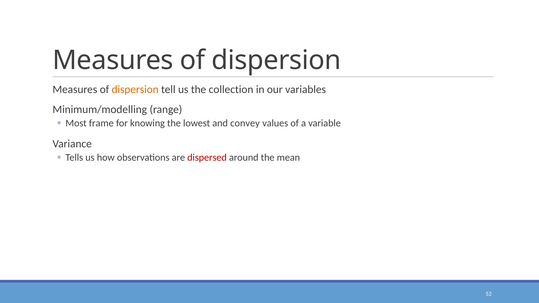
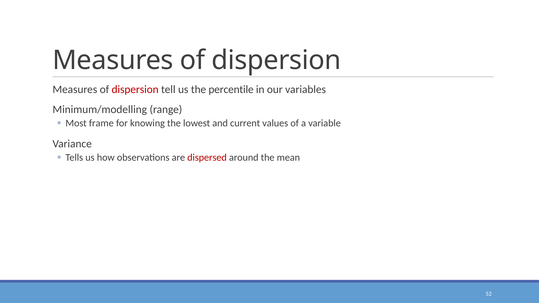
dispersion colour: orange -> red (135, 90)
collection: collection -> percentile (231, 90)
convey: convey -> current (245, 123)
